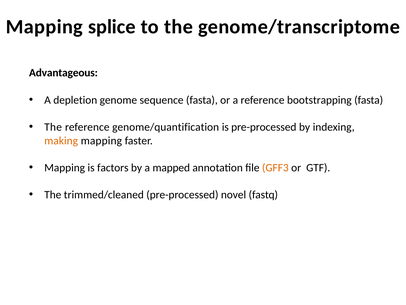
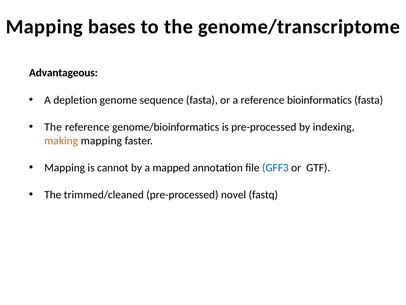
splice: splice -> bases (112, 27)
bootstrapping: bootstrapping -> bioinformatics (319, 100)
genome/quantification: genome/quantification -> genome/bioinformatics (166, 127)
factors: factors -> cannot (113, 167)
GFF3 colour: orange -> blue (275, 167)
